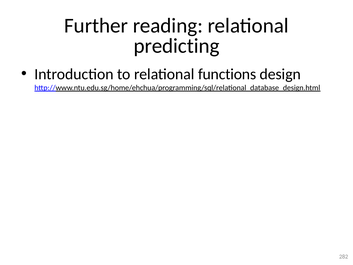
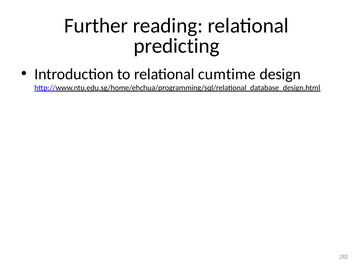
functions: functions -> cumtime (227, 74)
